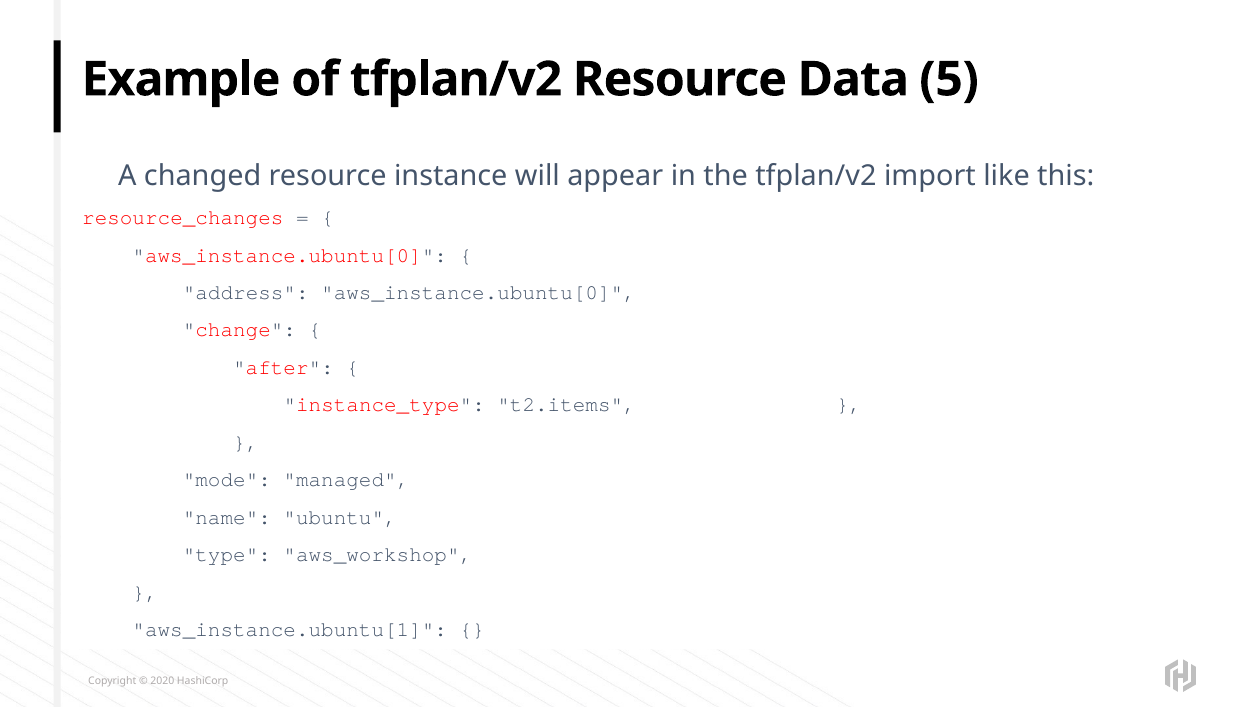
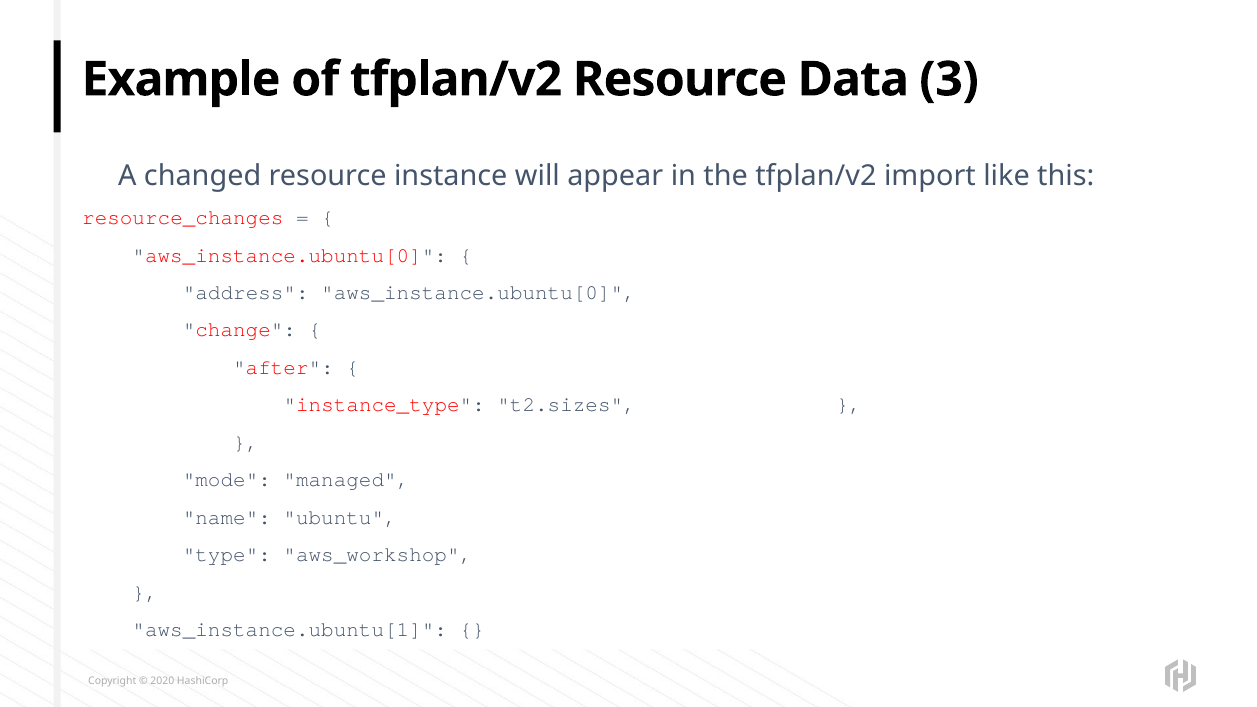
5: 5 -> 3 (949, 79)
t2.items: t2.items -> t2.sizes (567, 405)
